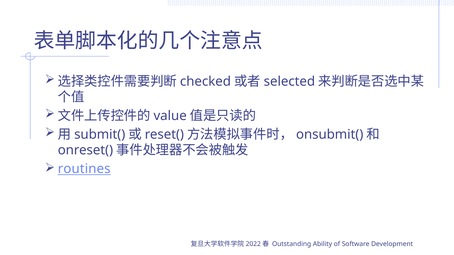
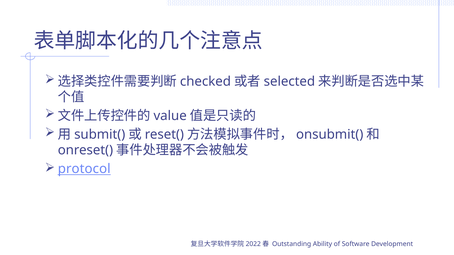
routines: routines -> protocol (84, 169)
